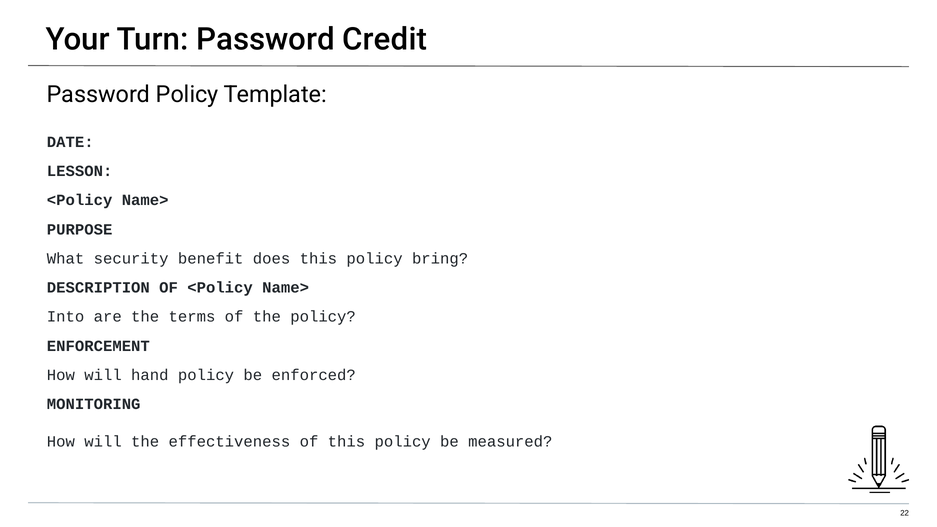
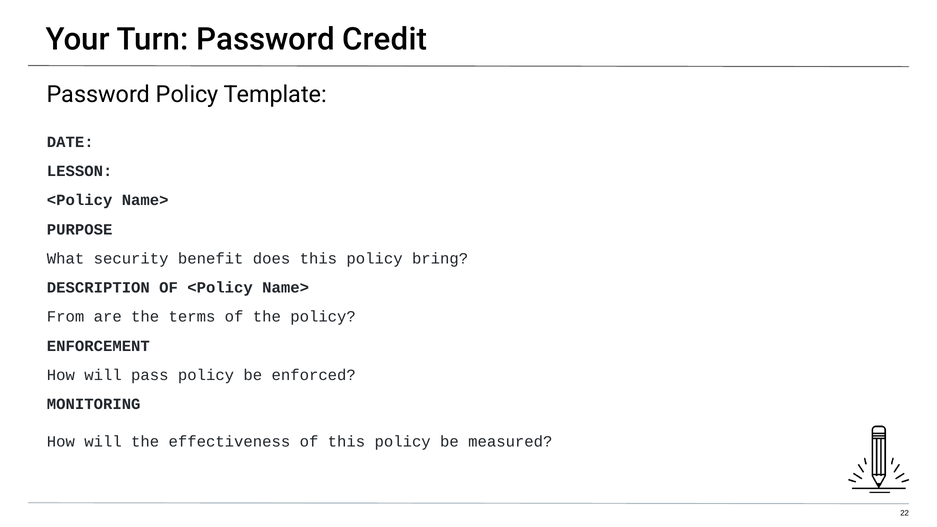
Into: Into -> From (66, 317)
hand: hand -> pass (150, 375)
